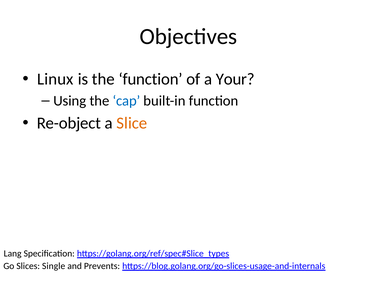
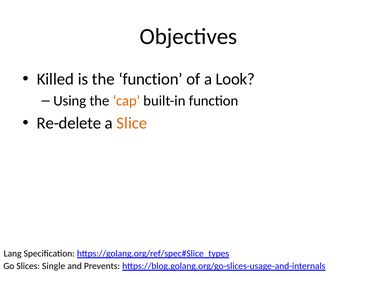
Linux: Linux -> Killed (55, 79)
Your: Your -> Look (235, 79)
cap colour: blue -> orange (127, 101)
Re-object: Re-object -> Re-delete (69, 123)
